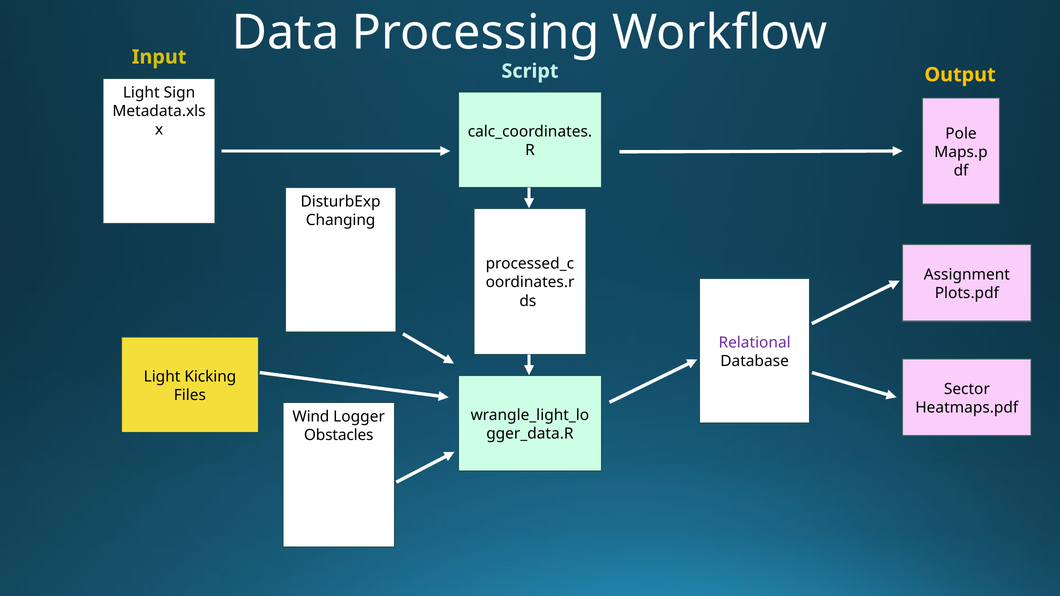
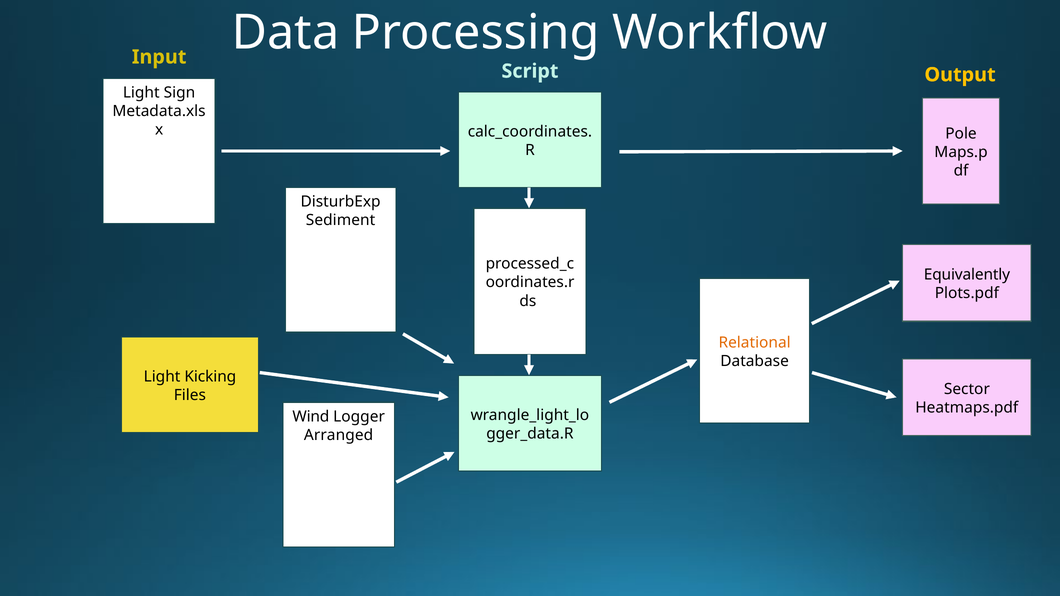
Changing: Changing -> Sediment (341, 220)
Assignment: Assignment -> Equivalently (967, 275)
Relational colour: purple -> orange (755, 343)
Obstacles: Obstacles -> Arranged (339, 435)
